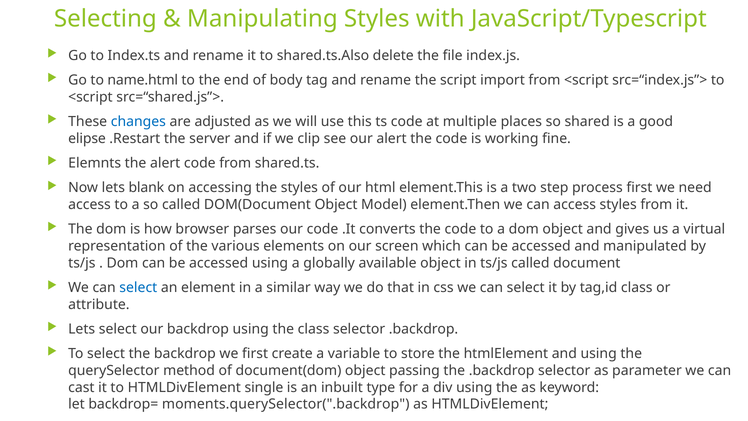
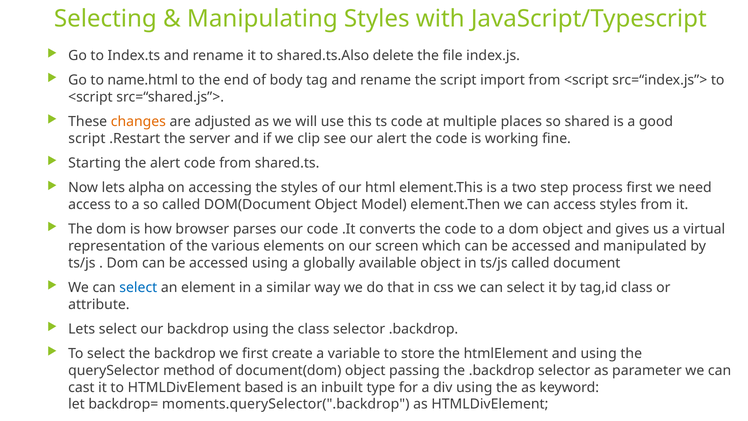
changes colour: blue -> orange (138, 122)
elipse: elipse -> script (87, 138)
Elemnts: Elemnts -> Starting (95, 163)
blank: blank -> alpha (146, 188)
single: single -> based (264, 387)
